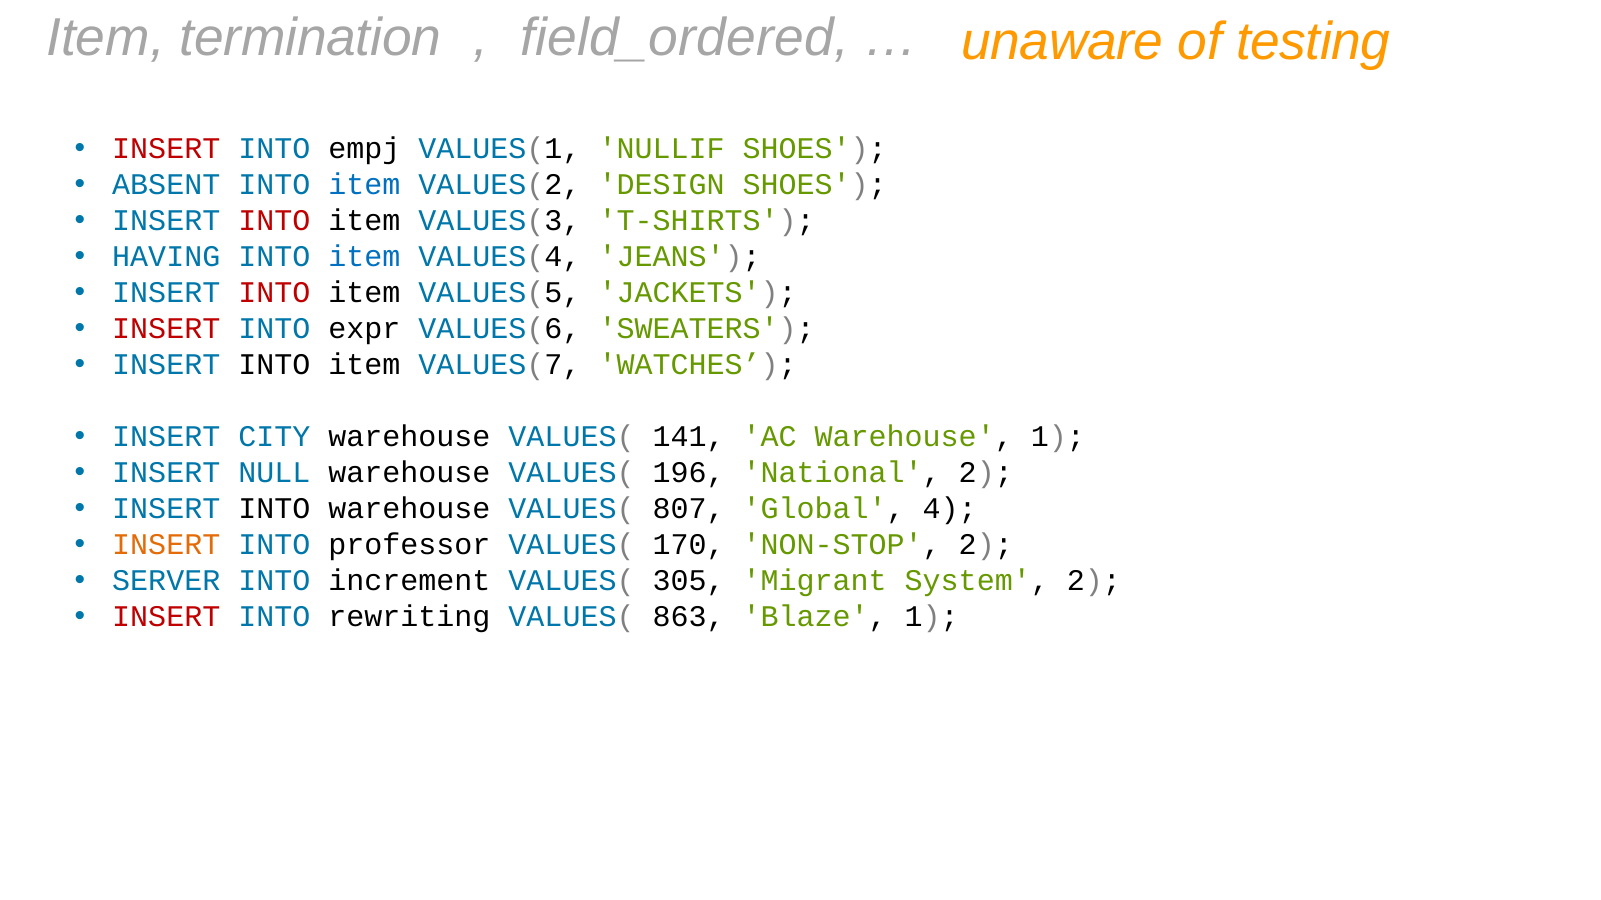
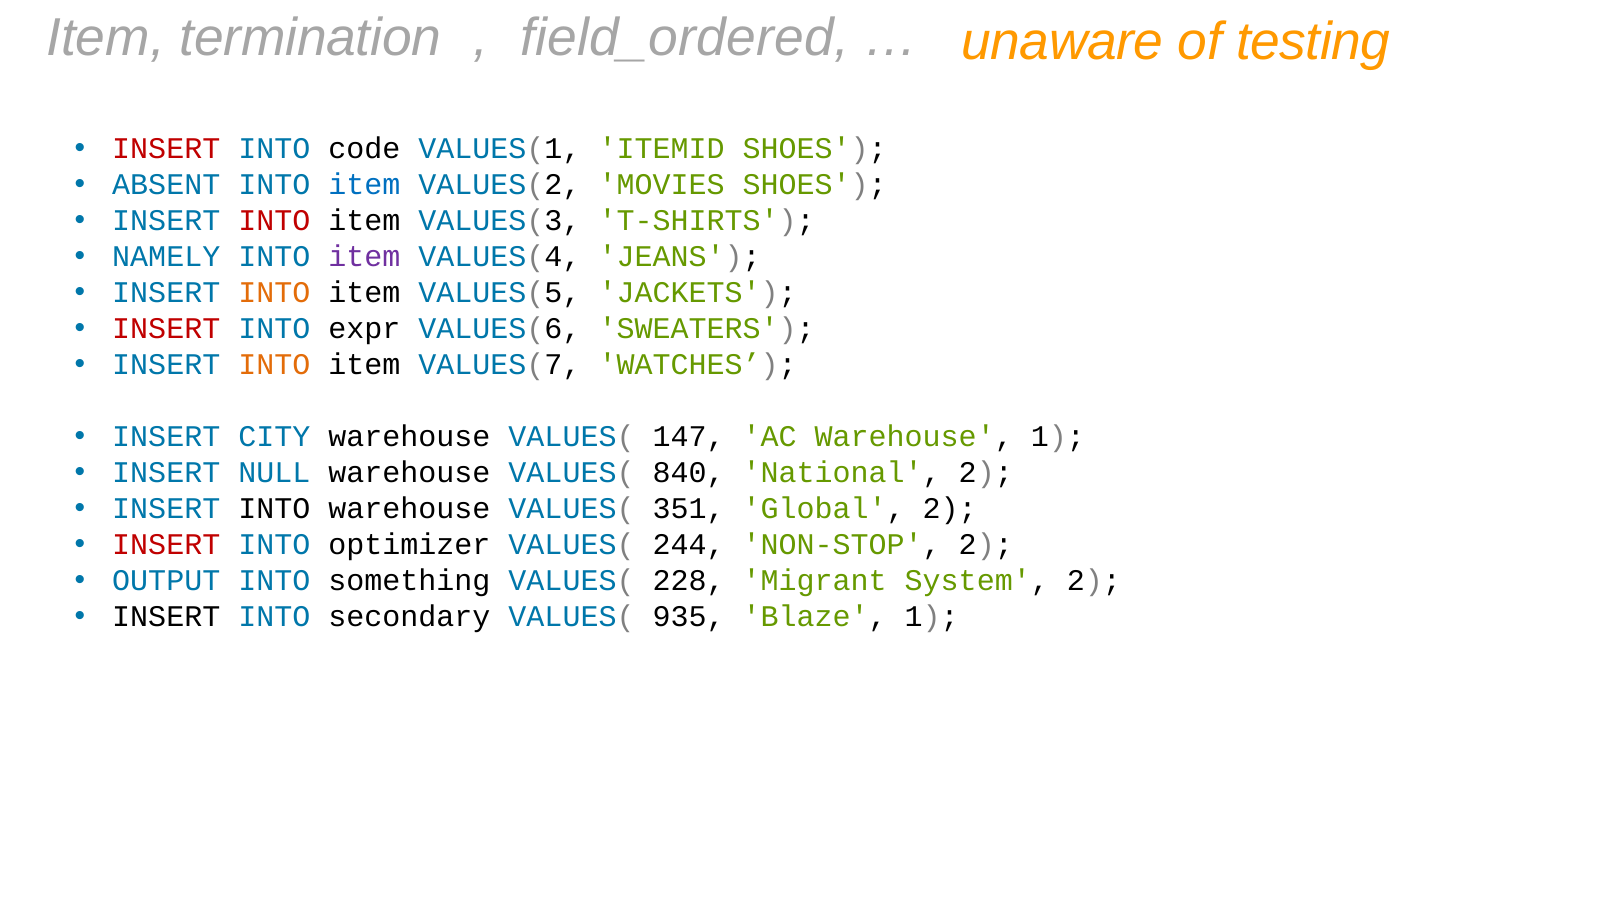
empj: empj -> code (364, 149)
NULLIF: NULLIF -> ITEMID (662, 149)
DESIGN: DESIGN -> MOVIES (662, 185)
HAVING: HAVING -> NAMELY (166, 257)
item colour: blue -> purple (364, 257)
INTO colour: red -> orange (274, 293)
INTO colour: black -> orange (274, 365)
141: 141 -> 147 (689, 437)
196: 196 -> 840 (689, 473)
807: 807 -> 351 (689, 509)
Global 4: 4 -> 2 (950, 509)
INSERT colour: orange -> red (166, 545)
professor: professor -> optimizer (409, 545)
170: 170 -> 244 (689, 545)
SERVER: SERVER -> OUTPUT (166, 581)
increment: increment -> something (409, 581)
305: 305 -> 228 (689, 581)
INSERT colour: red -> black (166, 617)
rewriting: rewriting -> secondary (409, 617)
863: 863 -> 935 (689, 617)
